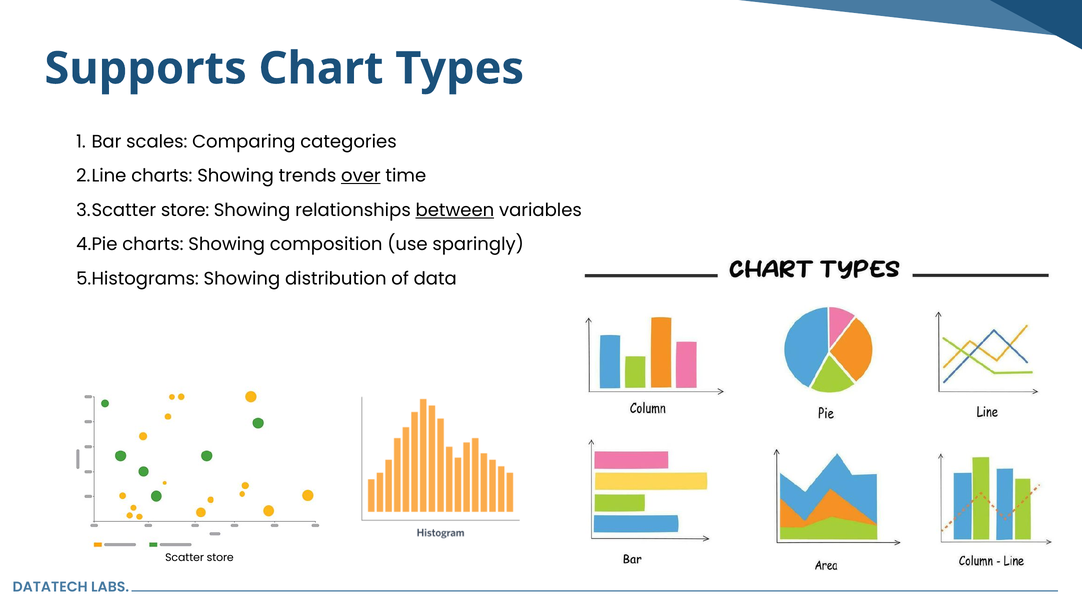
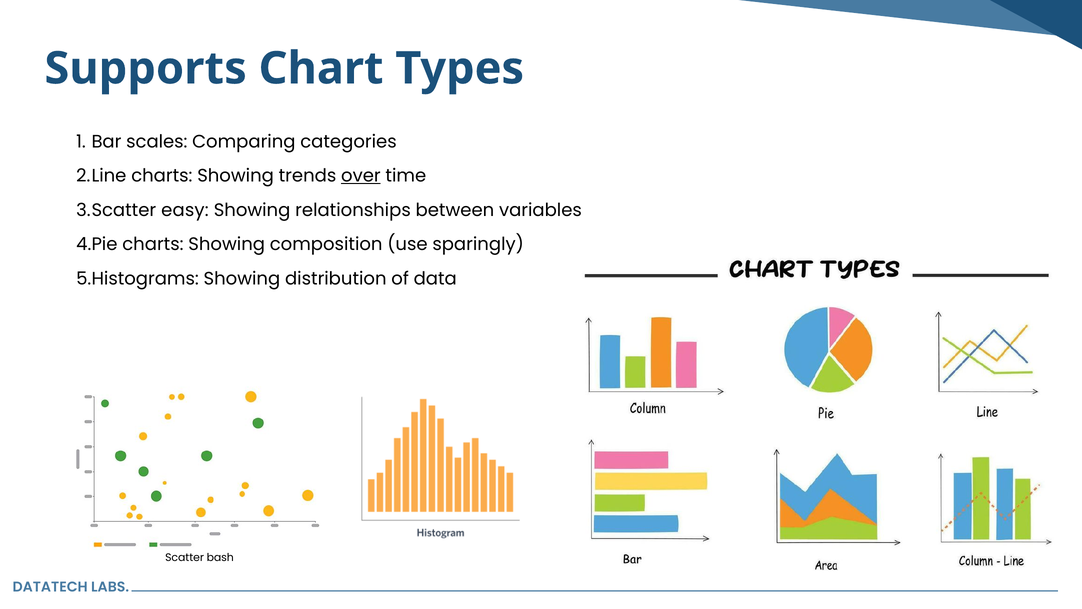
store: store -> easy (185, 210)
between underline: present -> none (455, 210)
Scatter store: store -> bash (220, 557)
